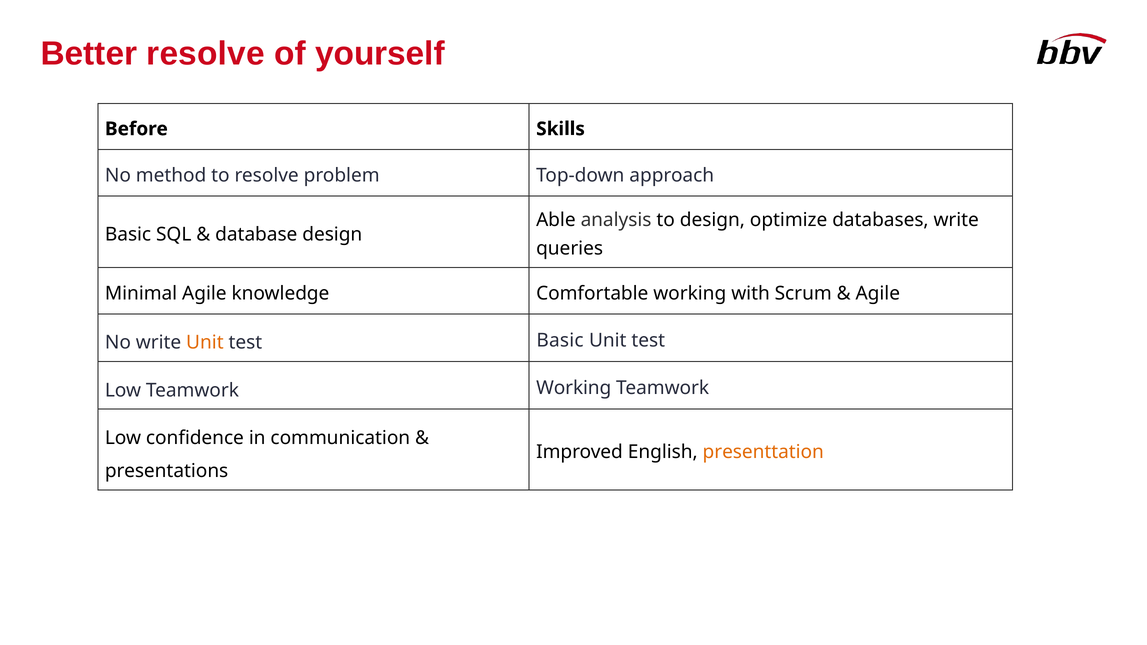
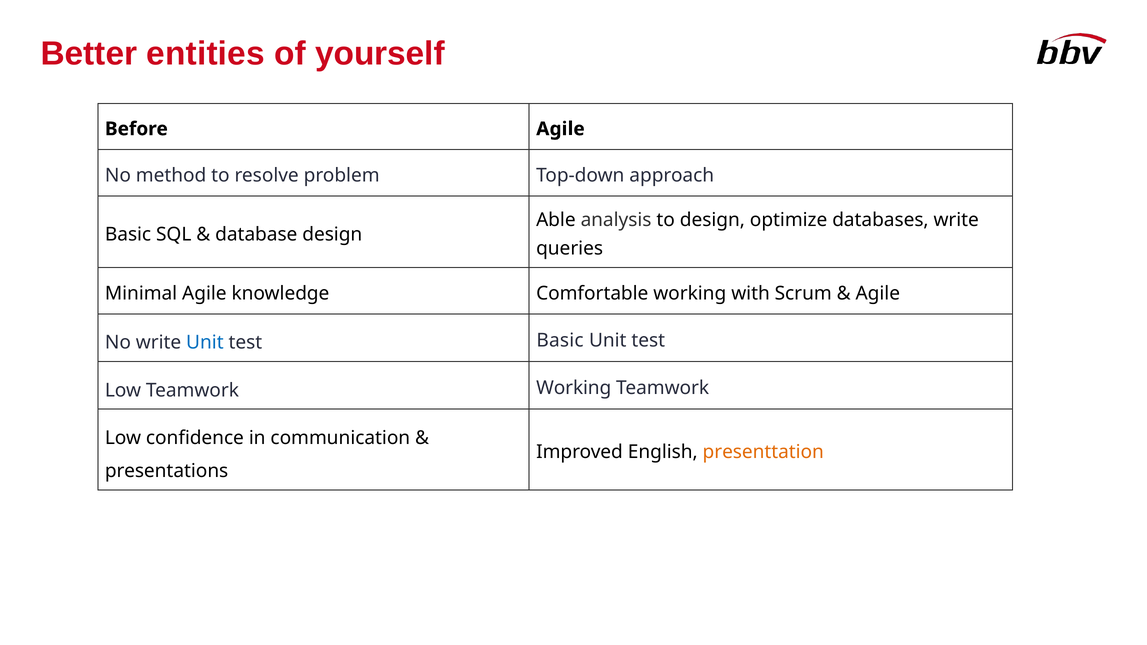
Better resolve: resolve -> entities (206, 54)
Before Skills: Skills -> Agile (560, 129)
Unit colour: orange -> blue (205, 343)
